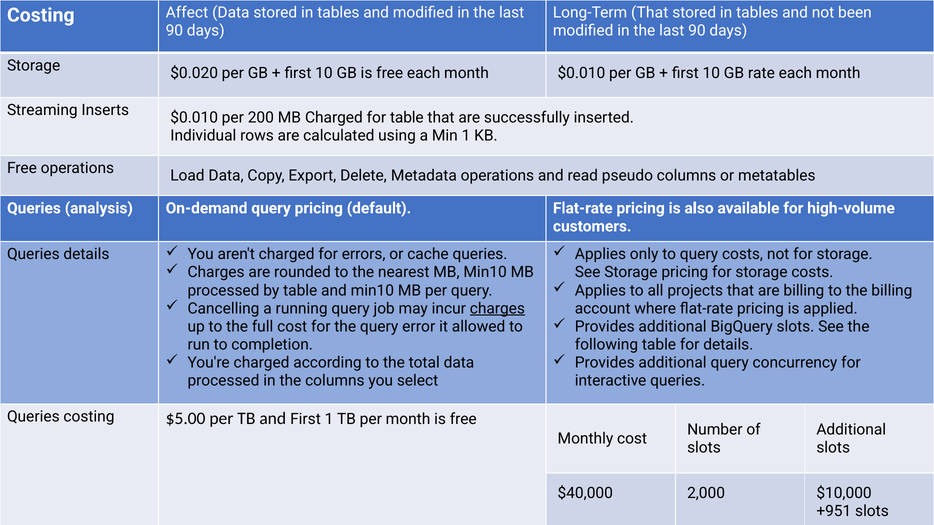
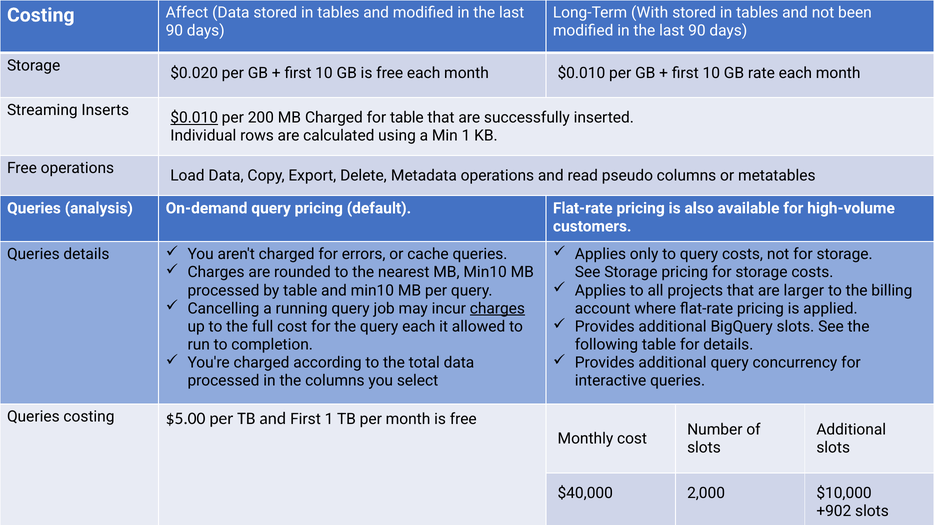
Long-Term That: That -> With (650, 13)
$0.010 underline: none -> present (194, 118)
are billing: billing -> larger (804, 291)
query error: error -> each (419, 327)
+951: +951 -> +902 (834, 512)
